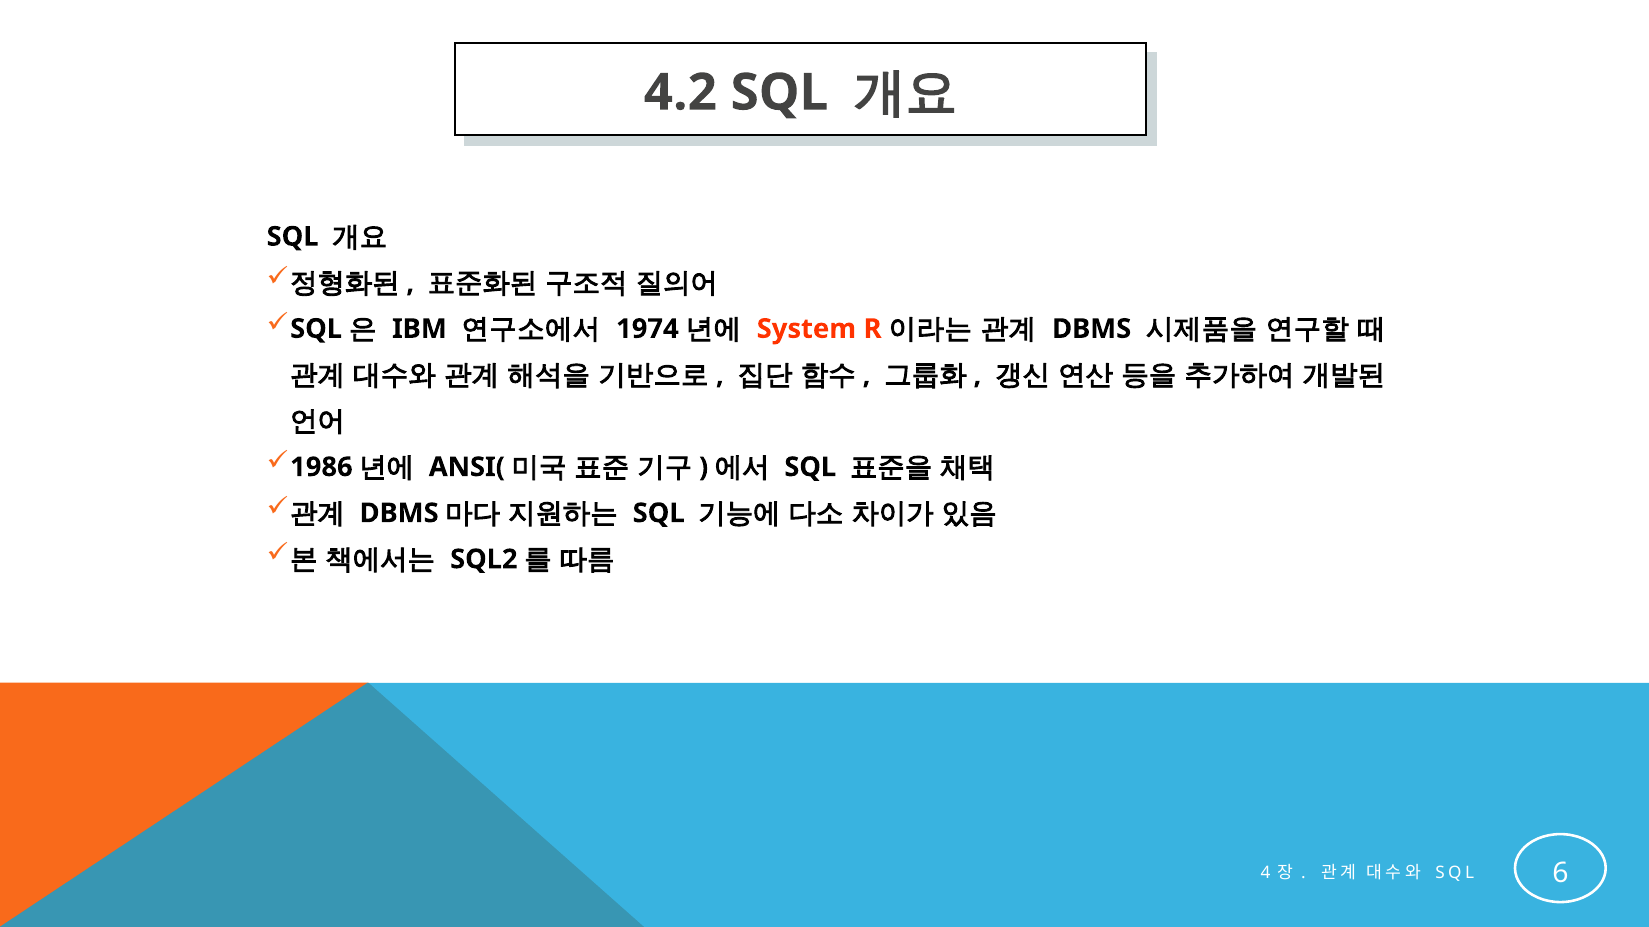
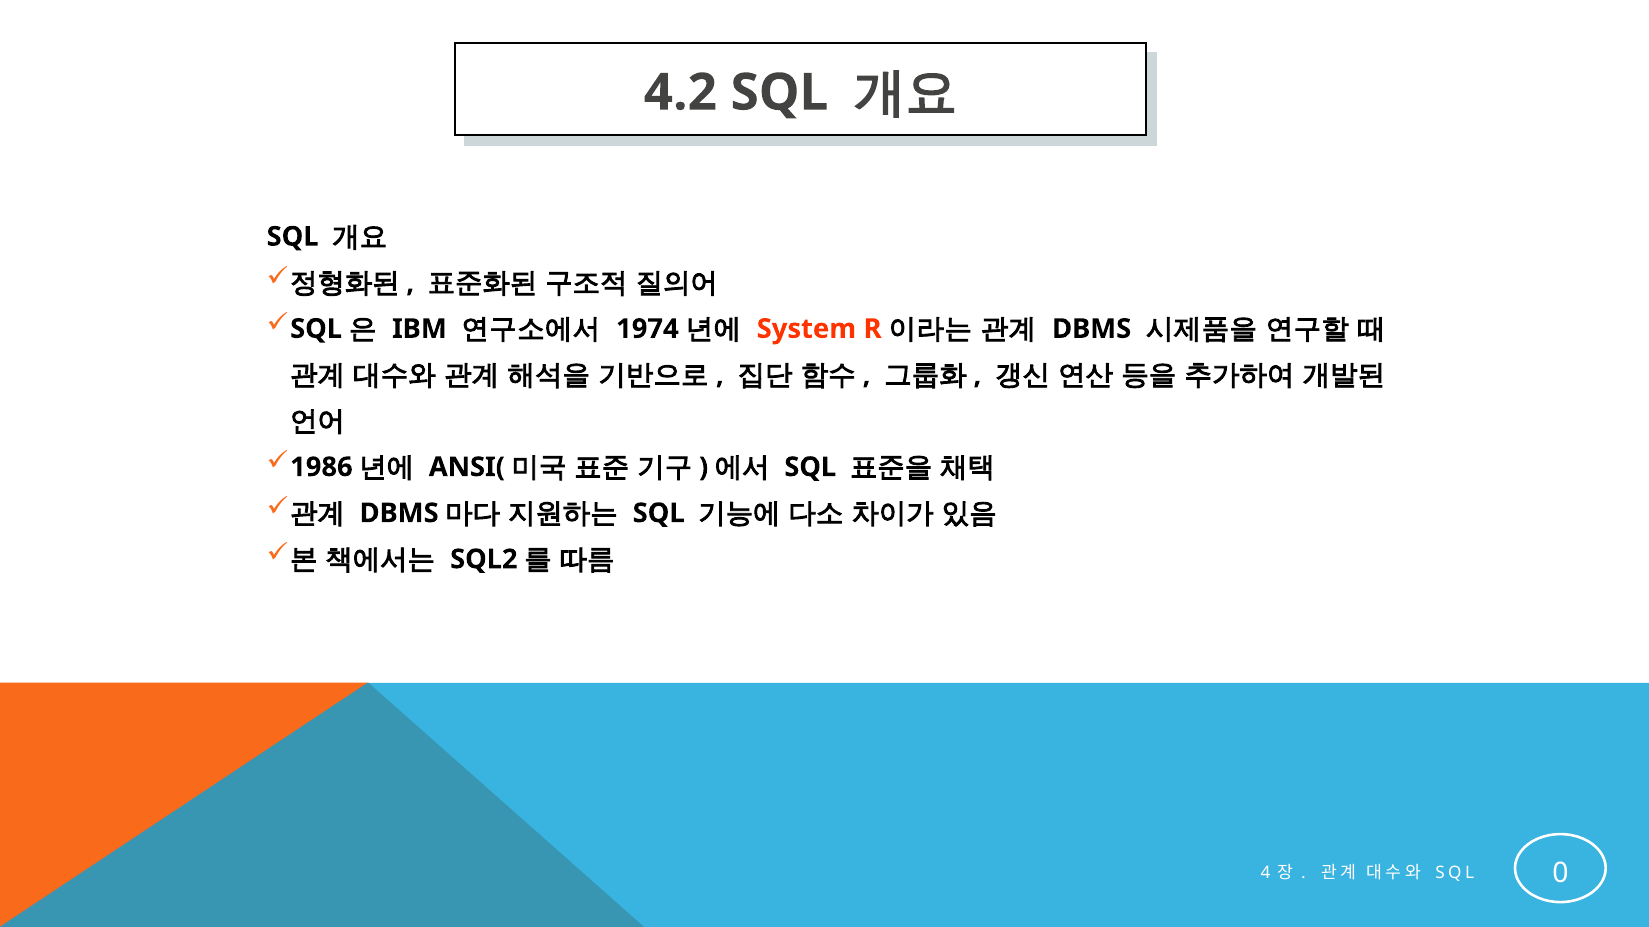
6: 6 -> 0 (1560, 874)
